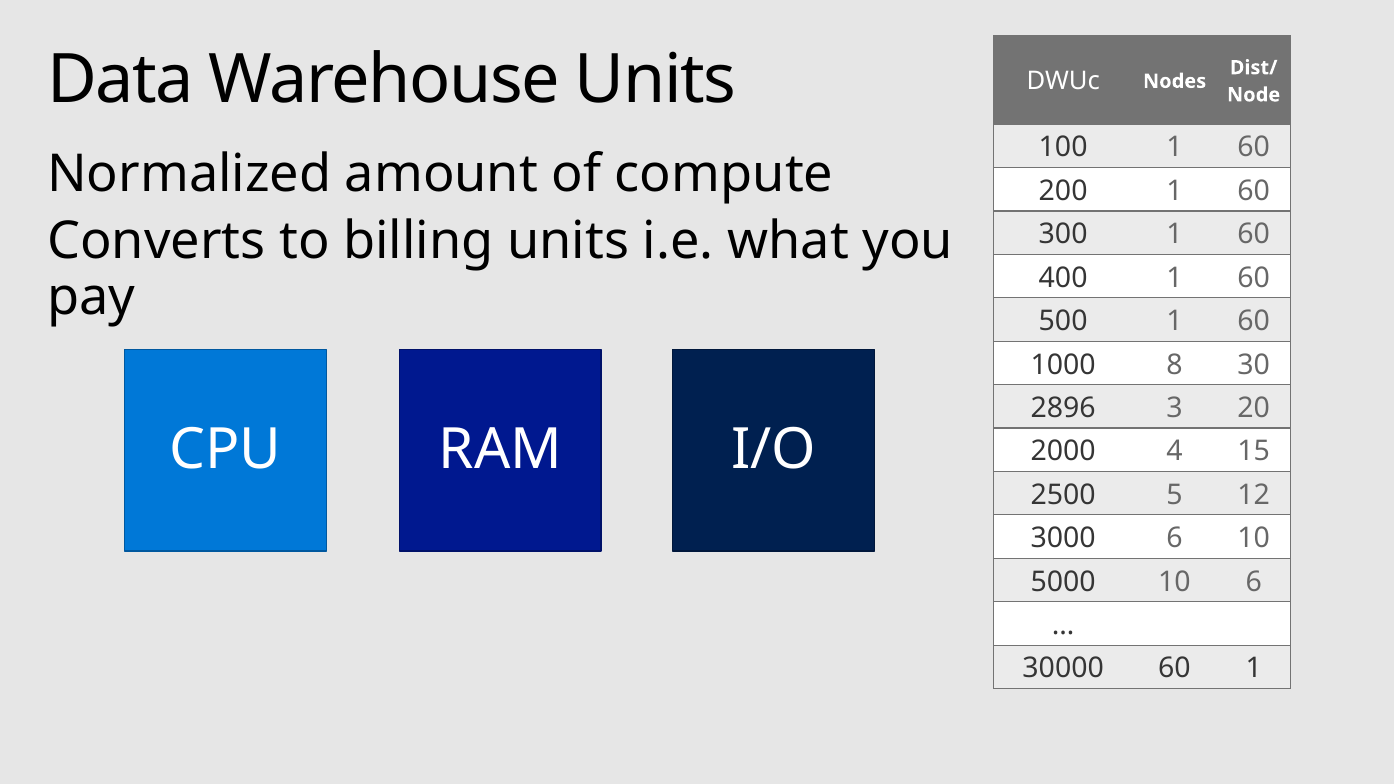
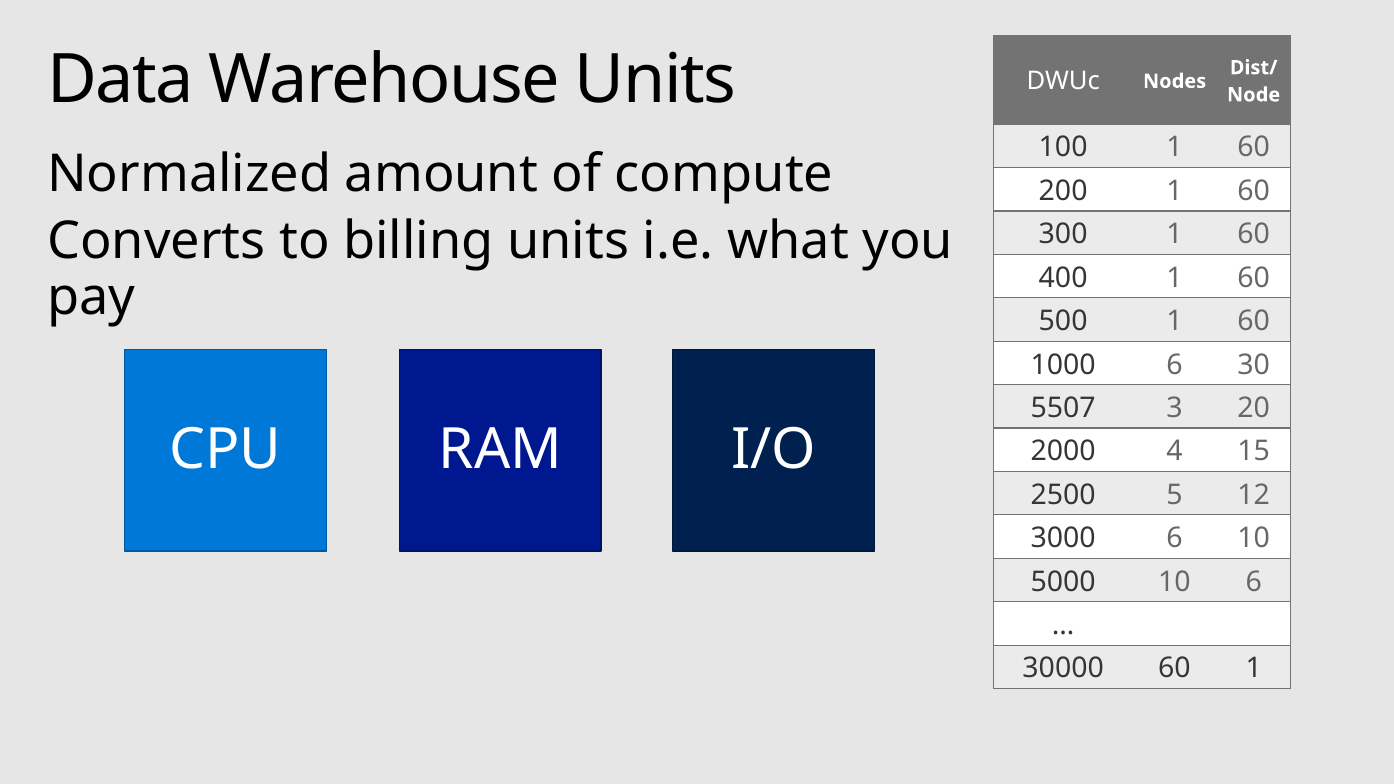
1000 8: 8 -> 6 (1175, 365)
2896: 2896 -> 5507 (1063, 408)
